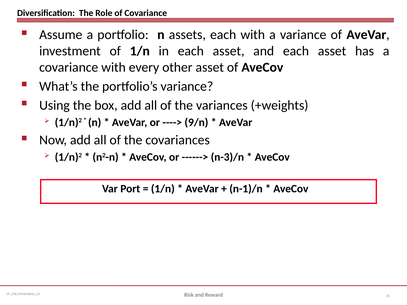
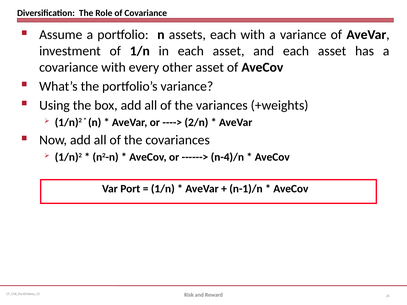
9/n: 9/n -> 2/n (196, 122)
n-3)/n: n-3)/n -> n-4)/n (227, 157)
